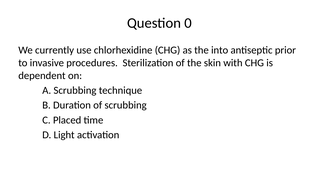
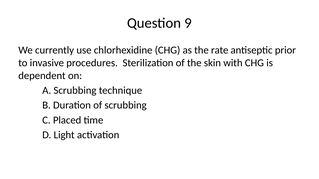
0: 0 -> 9 (188, 23)
into: into -> rate (220, 50)
